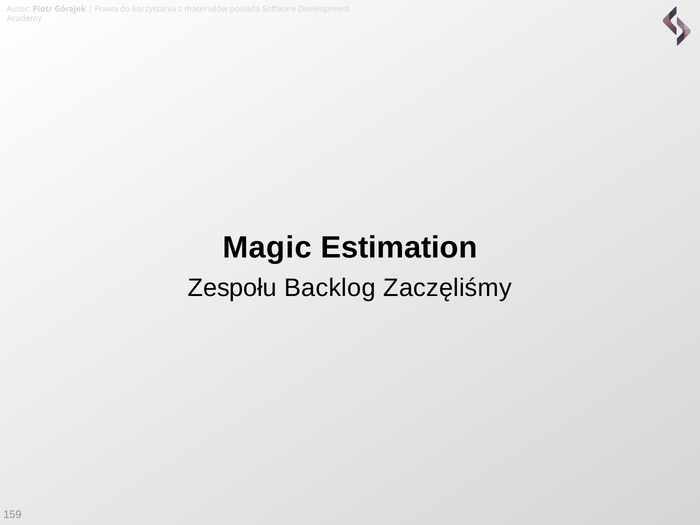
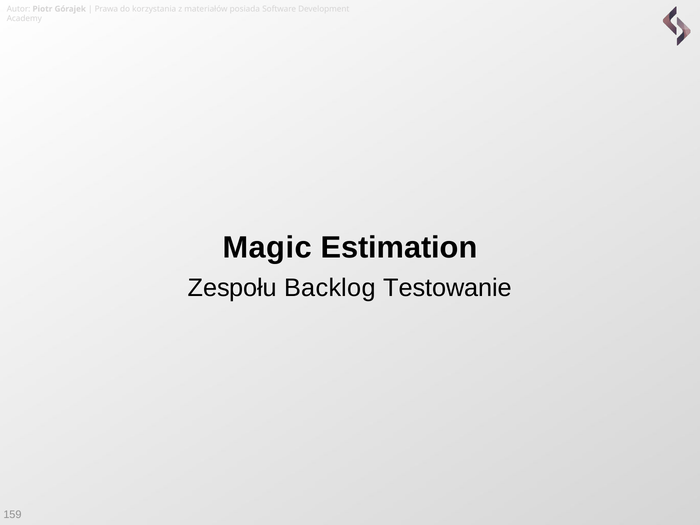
Zaczęliśmy: Zaczęliśmy -> Testowanie (448, 288)
